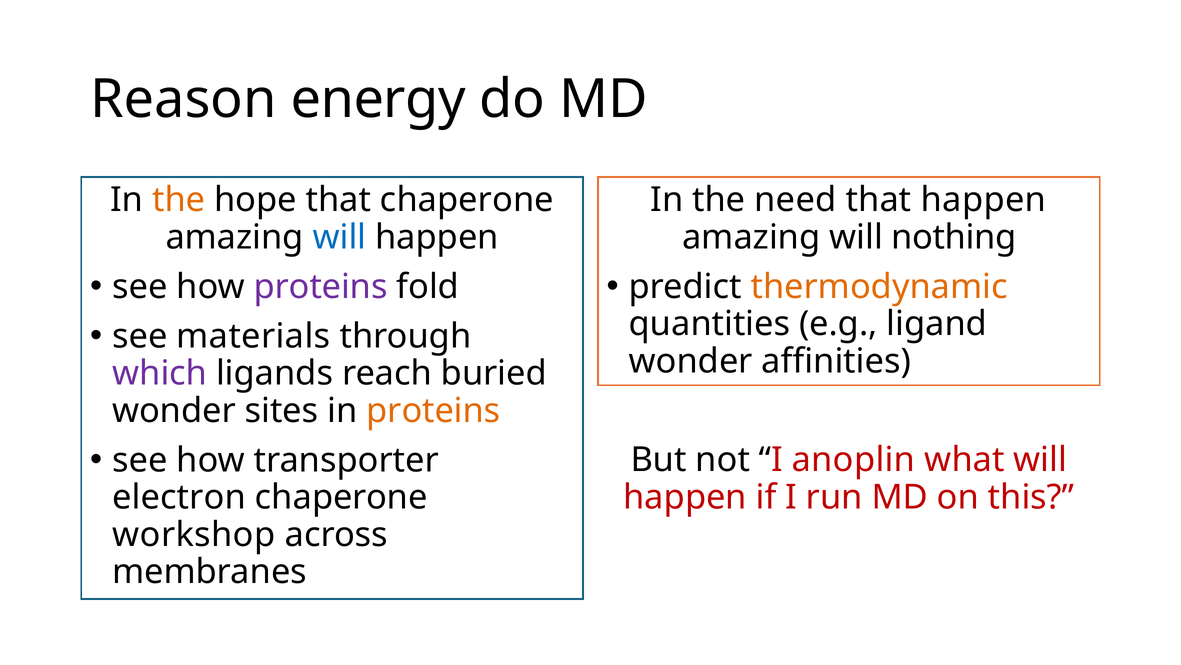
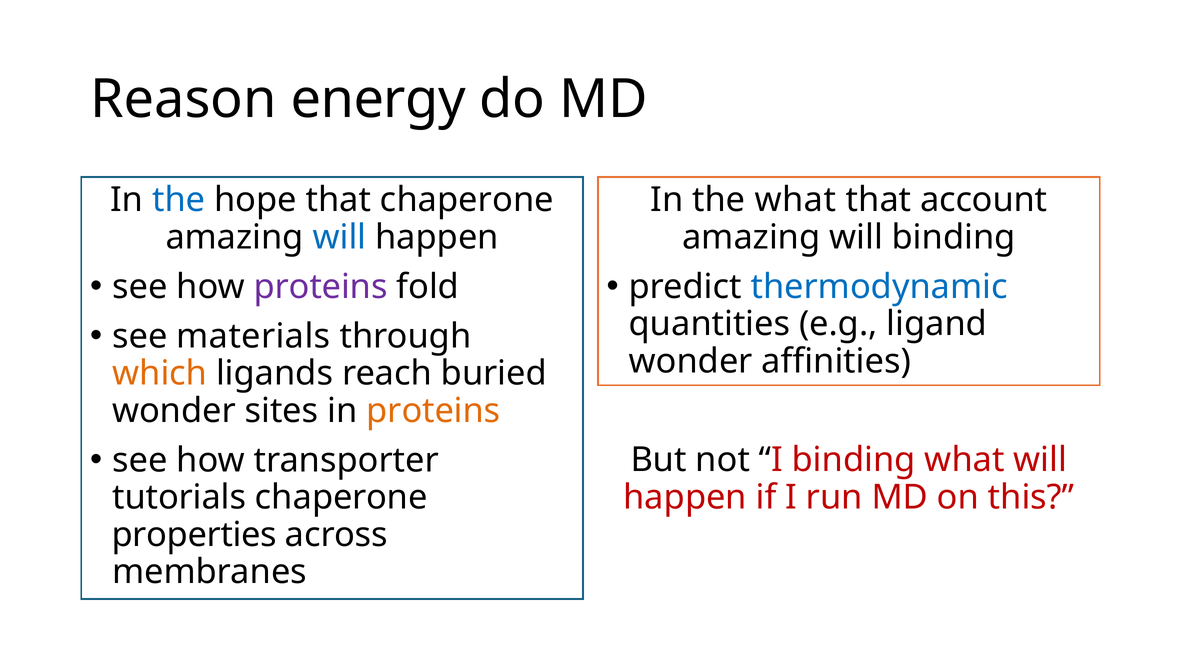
the colour: orange -> blue (179, 200)
the need: need -> what (795, 200)
that happen: happen -> account (984, 200)
will nothing: nothing -> binding (954, 237)
thermodynamic colour: orange -> blue (879, 286)
which colour: purple -> orange (160, 373)
I anoplin: anoplin -> binding (854, 460)
electron: electron -> tutorials (179, 497)
workshop: workshop -> properties (194, 534)
